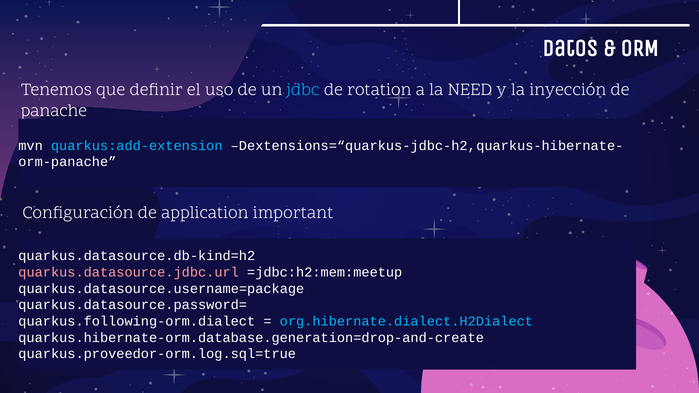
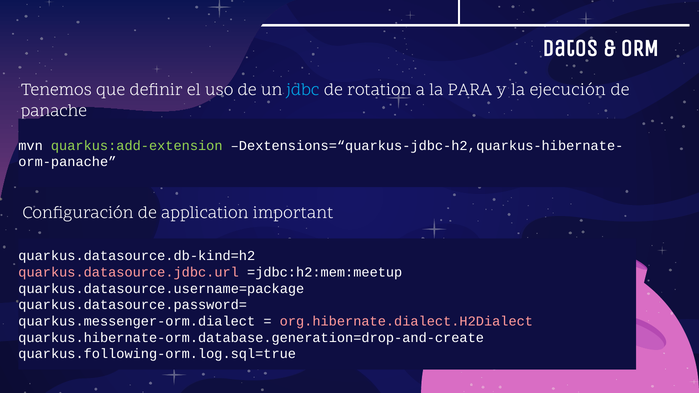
NEED: NEED -> PARA (470, 90)
inyección: inyección -> ejecución (568, 90)
quarkus:add-extension colour: light blue -> light green (137, 146)
quarkus.following-orm.dialect: quarkus.following-orm.dialect -> quarkus.messenger-orm.dialect (137, 321)
org.hibernate.dialect.H2Dialect colour: light blue -> pink (406, 321)
quarkus.proveedor-orm.log.sql=true: quarkus.proveedor-orm.log.sql=true -> quarkus.following-orm.log.sql=true (157, 354)
